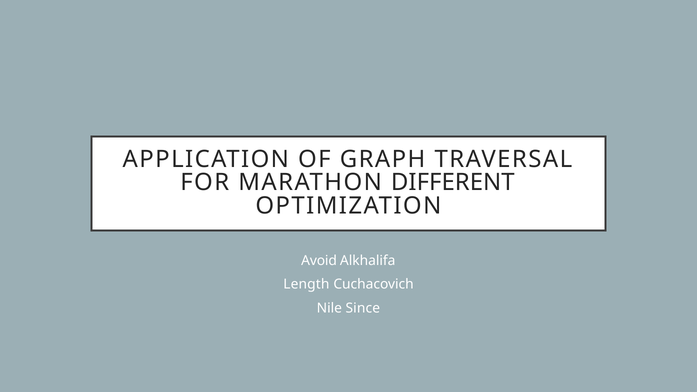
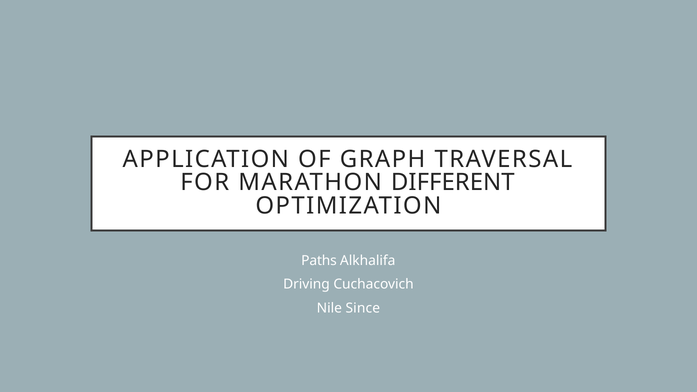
Avoid: Avoid -> Paths (319, 261)
Length: Length -> Driving (306, 284)
